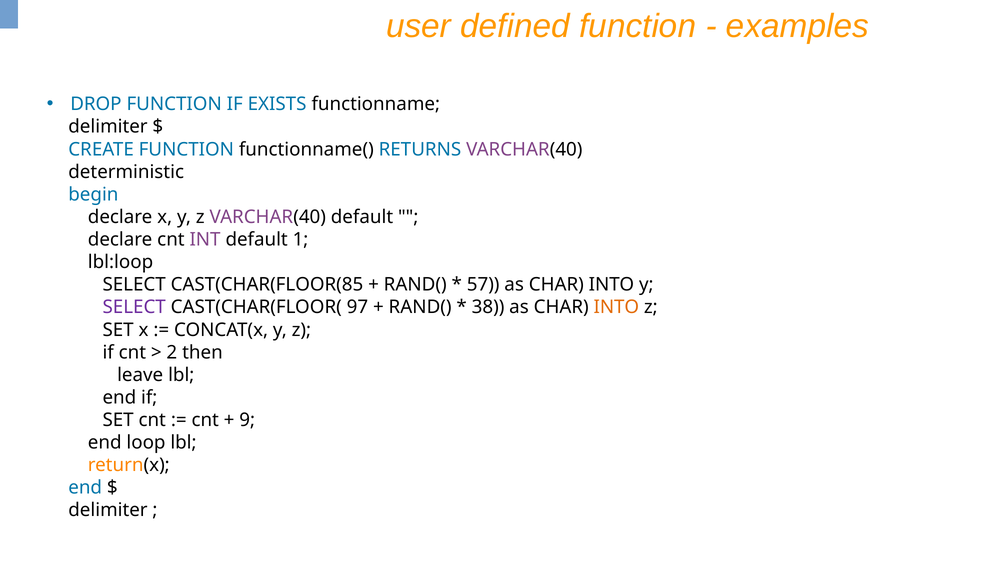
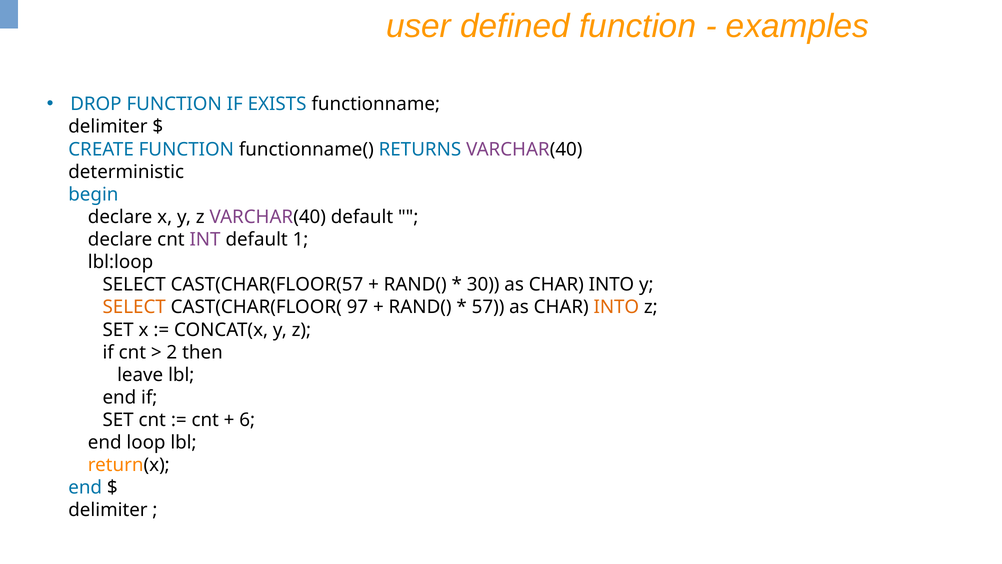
CAST(CHAR(FLOOR(85: CAST(CHAR(FLOOR(85 -> CAST(CHAR(FLOOR(57 (267, 284)
57: 57 -> 30 (483, 284)
SELECT colour: purple -> orange (134, 307)
38: 38 -> 57 (488, 307)
9: 9 -> 6 (247, 420)
